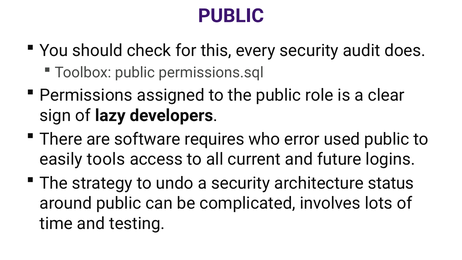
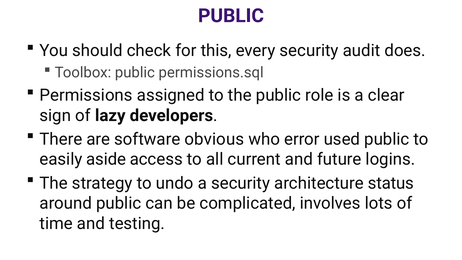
requires: requires -> obvious (214, 139)
tools: tools -> aside (106, 159)
